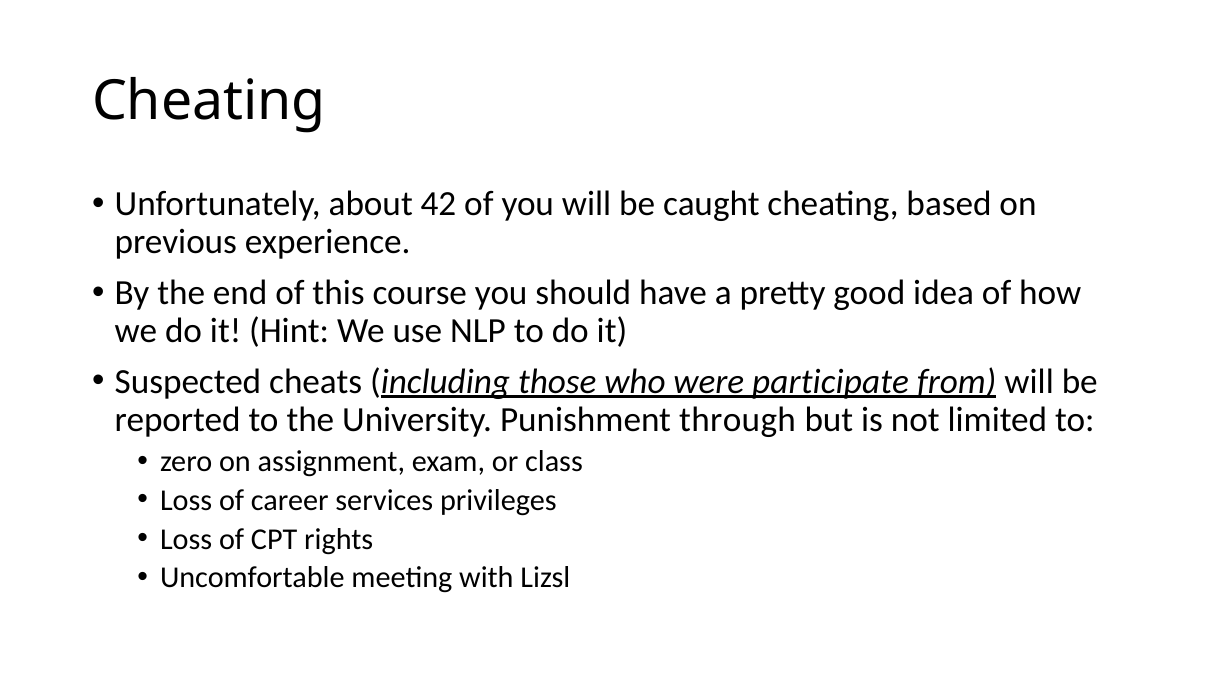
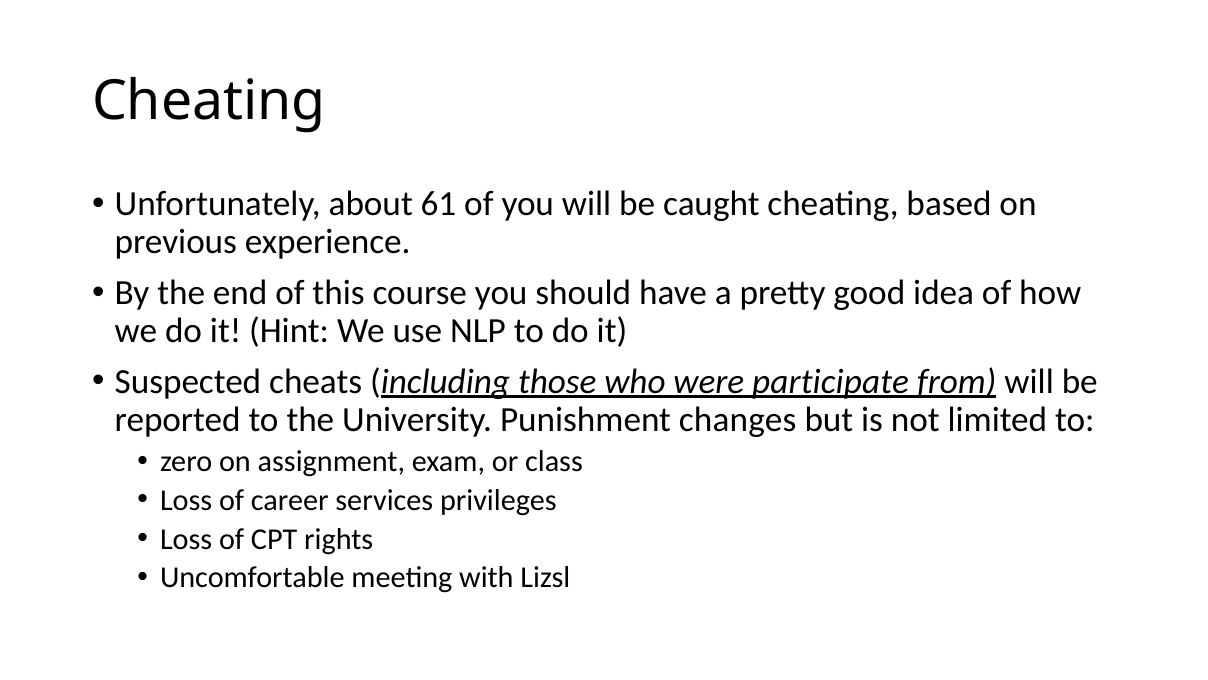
42: 42 -> 61 (438, 204)
through: through -> changes (738, 419)
